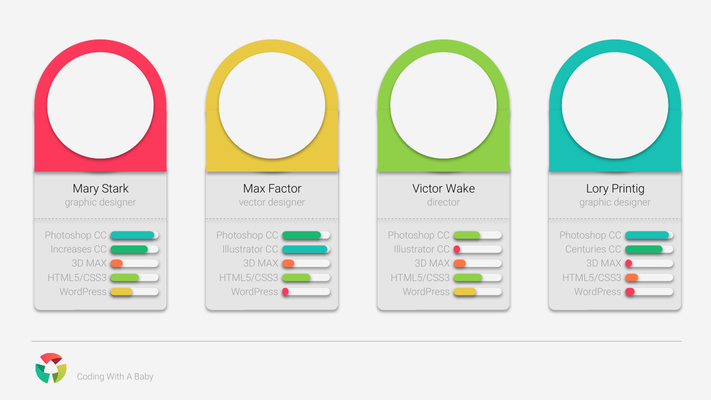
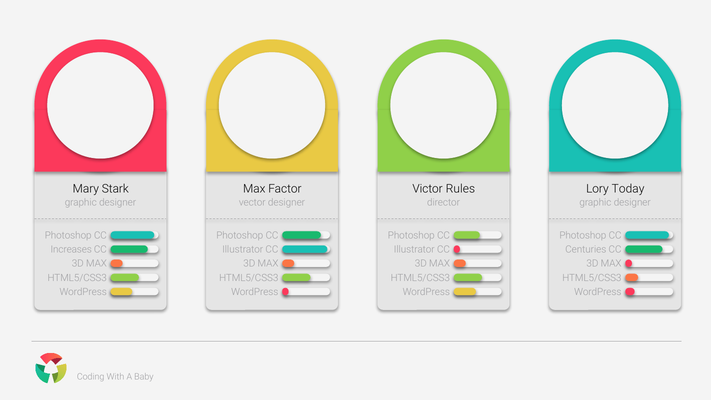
Wake: Wake -> Rules (460, 189)
Printig: Printig -> Today (628, 189)
